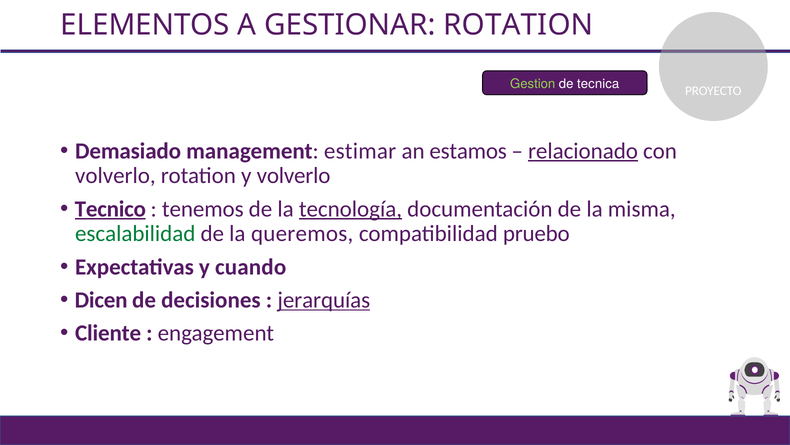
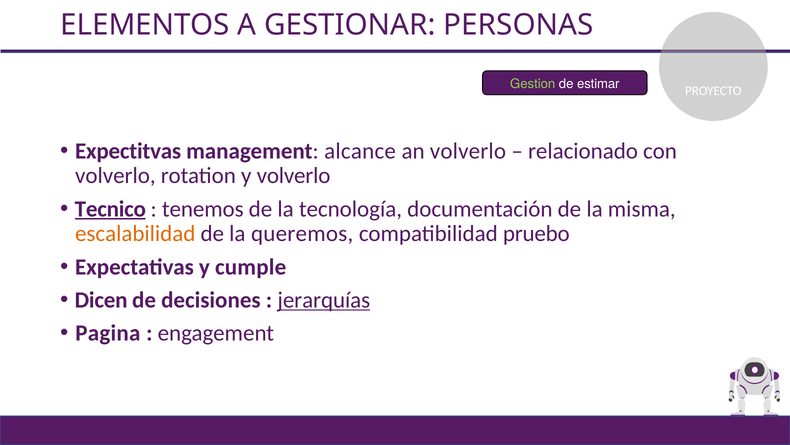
GESTIONAR ROTATION: ROTATION -> PERSONAS (518, 25)
tecnica: tecnica -> estimar (598, 84)
Demasiado: Demasiado -> Expectitvas (128, 151)
estimar: estimar -> alcance (360, 151)
an estamos: estamos -> volverlo (468, 151)
relacionado underline: present -> none (583, 151)
tecnología underline: present -> none (350, 209)
escalabilidad colour: green -> orange (135, 233)
cuando: cuando -> cumple (251, 267)
Cliente: Cliente -> Pagina (108, 333)
